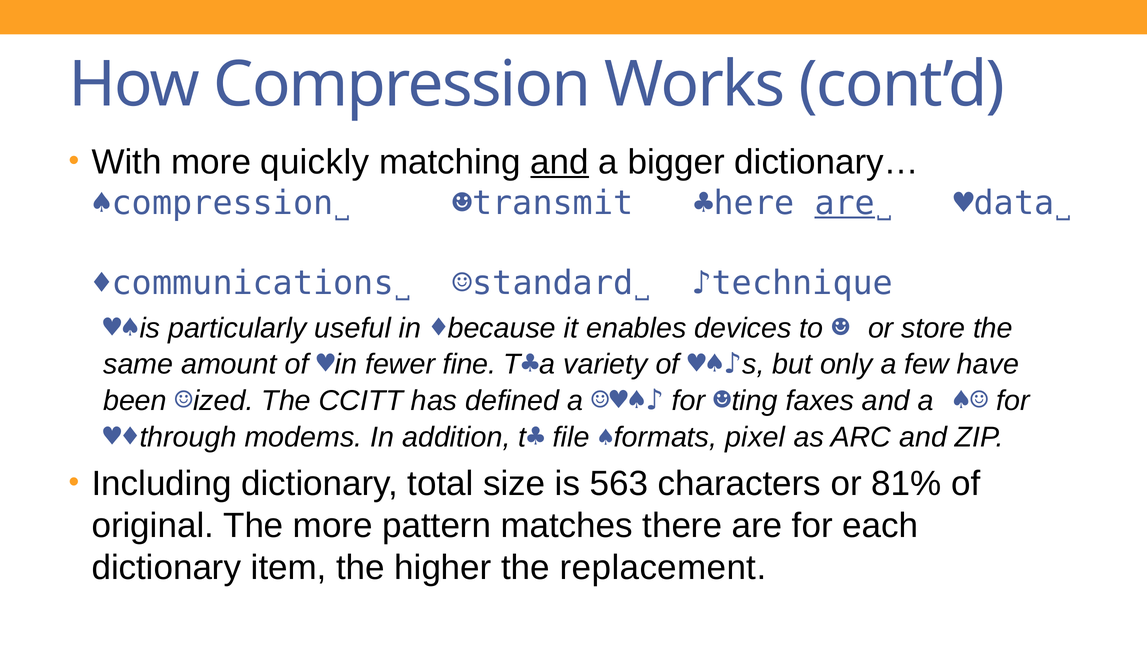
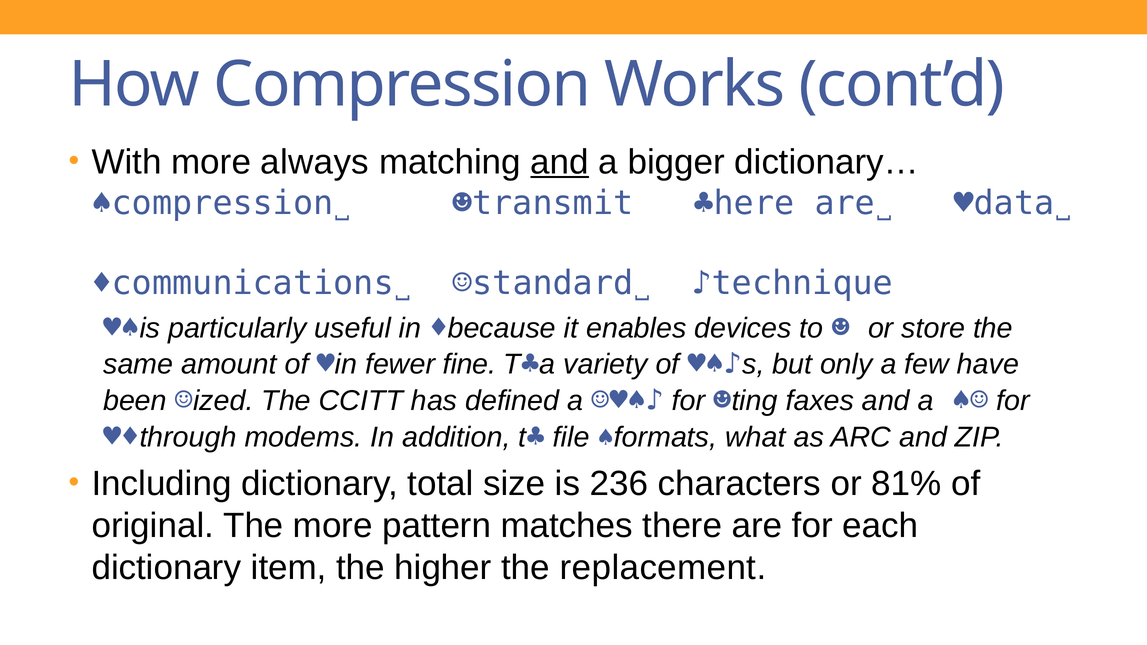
quickly: quickly -> always (315, 162)
are underline: present -> none (845, 203)
pixel: pixel -> what (755, 437)
563: 563 -> 236 (619, 484)
